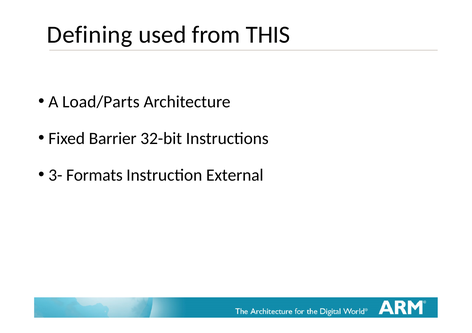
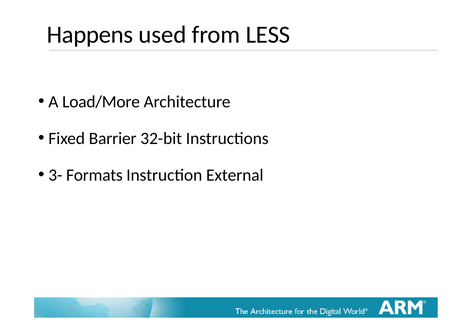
Defining: Defining -> Happens (90, 35)
THIS: THIS -> LESS (268, 35)
Load/Parts: Load/Parts -> Load/More (101, 102)
